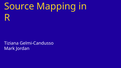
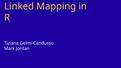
Source: Source -> Linked (19, 6)
